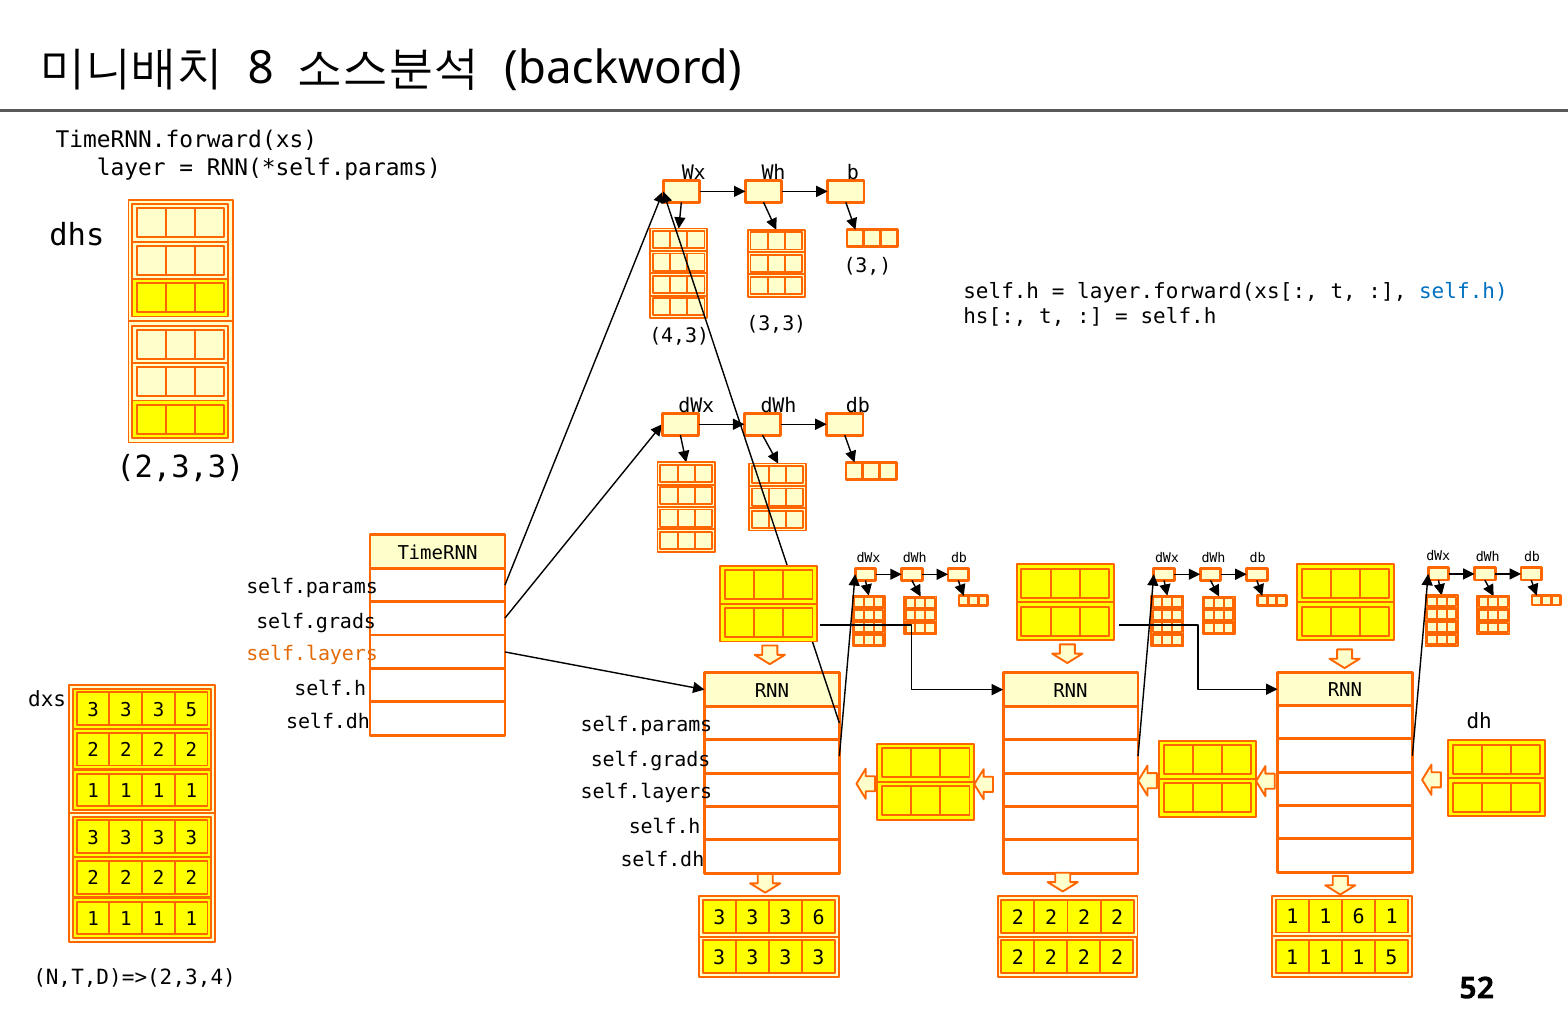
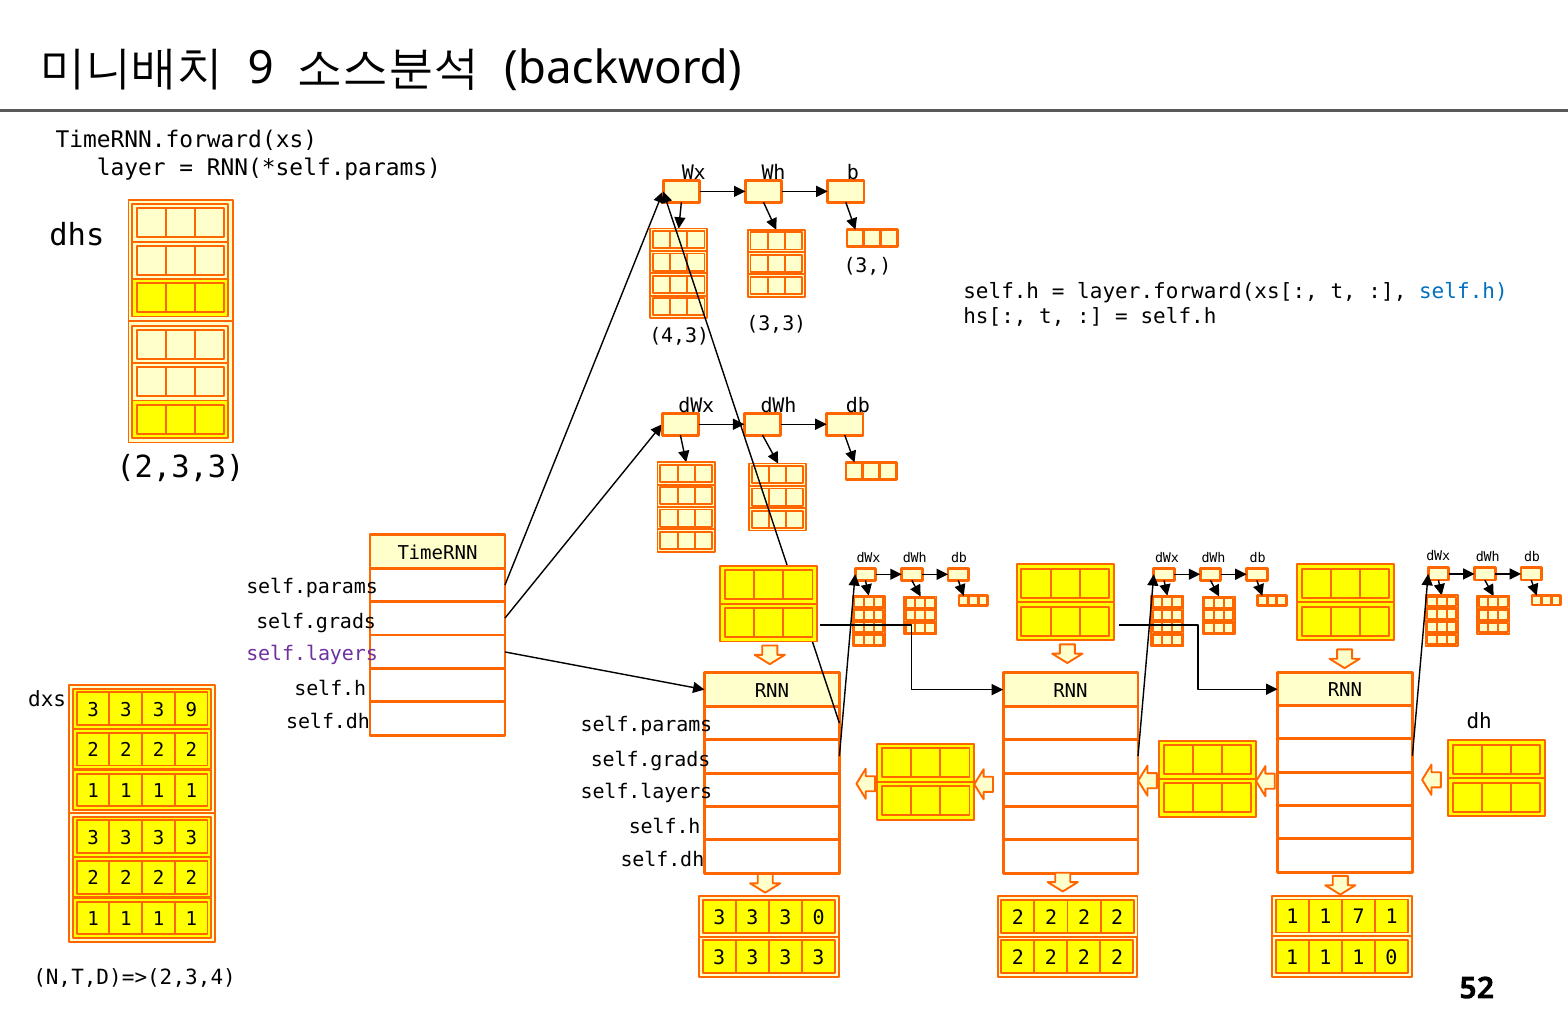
8: 8 -> 9 (261, 68)
self.layers colour: orange -> purple (312, 653)
3 5: 5 -> 9 (191, 710)
1 6: 6 -> 7 (1359, 917)
3 6: 6 -> 0 (819, 918)
1 5: 5 -> 0 (1391, 958)
